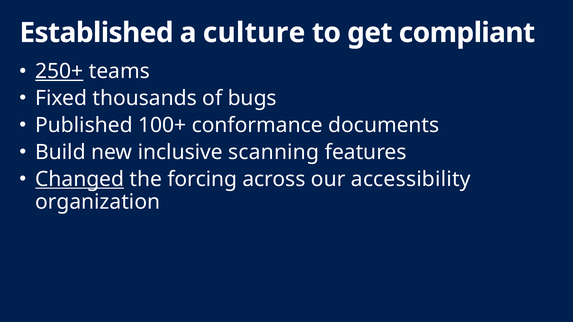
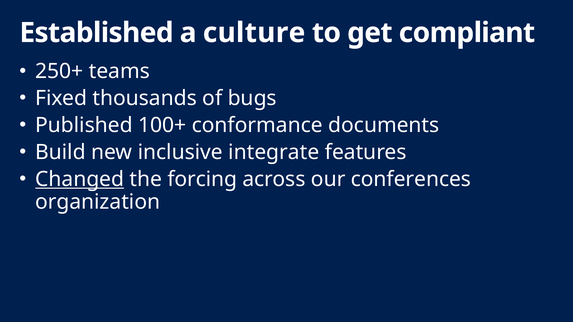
250+ underline: present -> none (59, 71)
scanning: scanning -> integrate (274, 152)
accessibility: accessibility -> conferences (411, 179)
